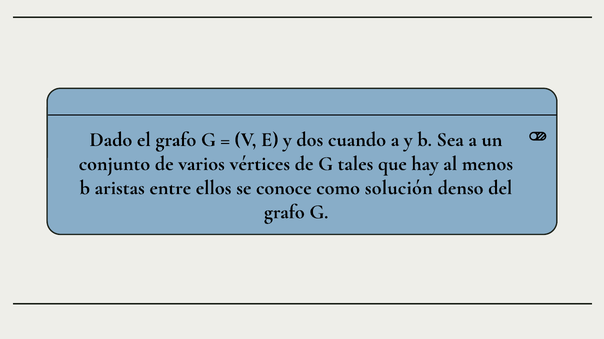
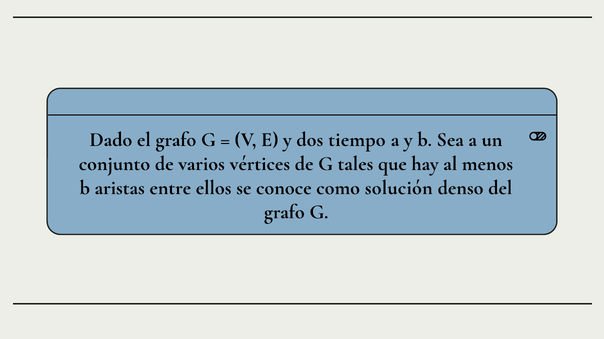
cuando: cuando -> tiempo (357, 140)
